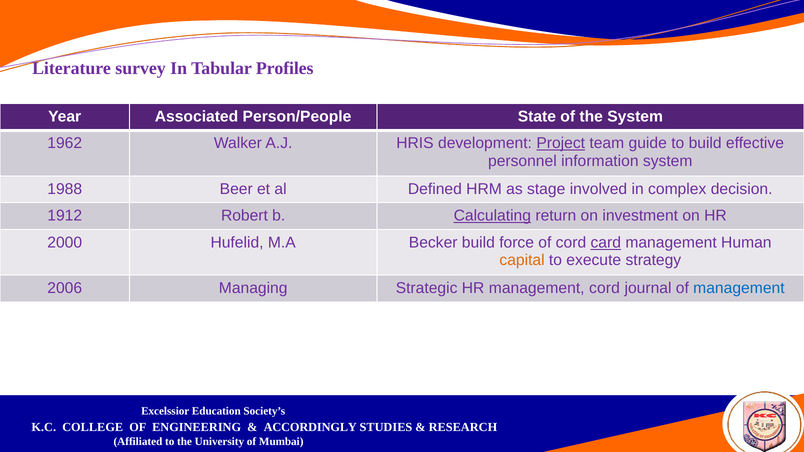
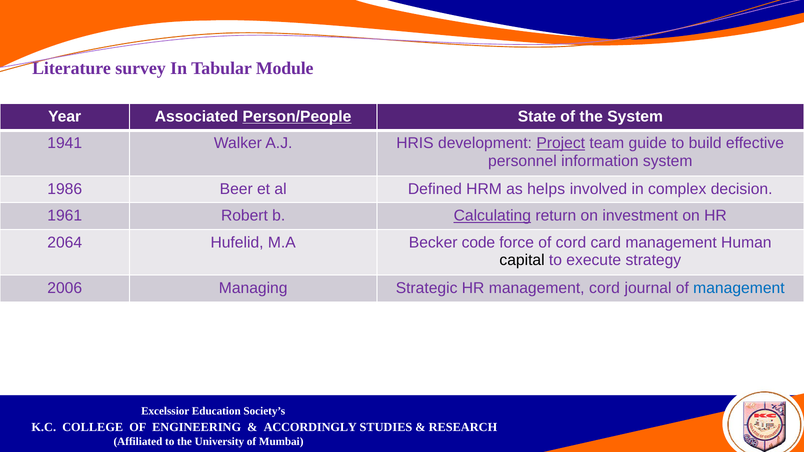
Profiles: Profiles -> Module (285, 68)
Person/People underline: none -> present (297, 117)
1962: 1962 -> 1941 (65, 143)
1988: 1988 -> 1986 (65, 189)
stage: stage -> helps (546, 189)
1912: 1912 -> 1961 (65, 216)
2000: 2000 -> 2064 (65, 243)
Becker build: build -> code (478, 243)
card underline: present -> none (606, 243)
capital colour: orange -> black (522, 260)
